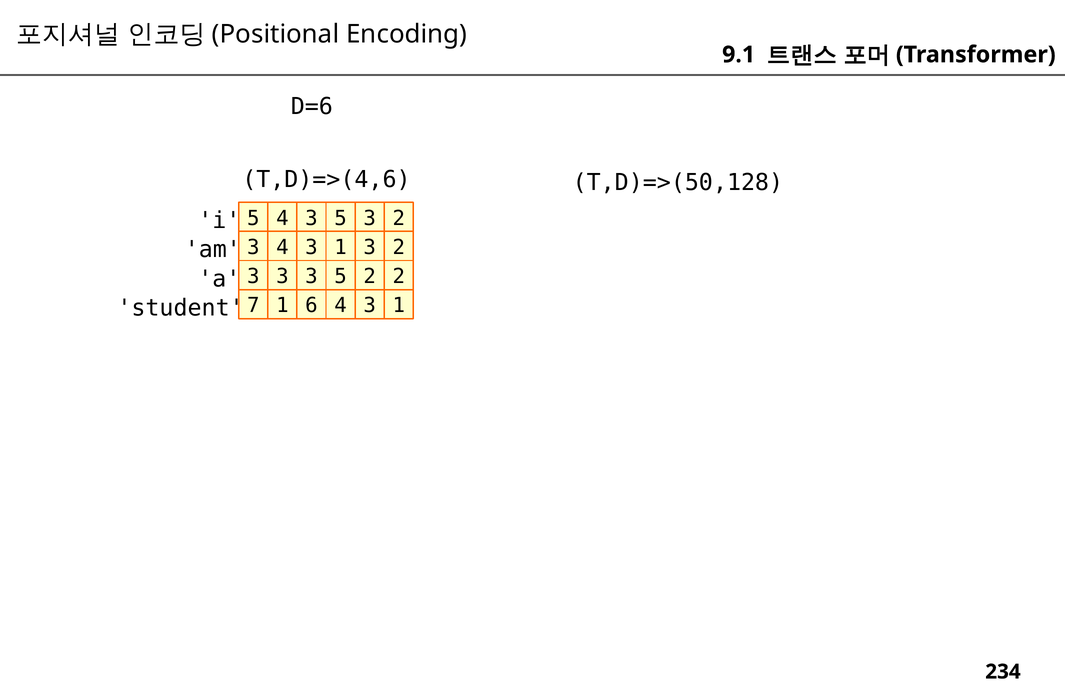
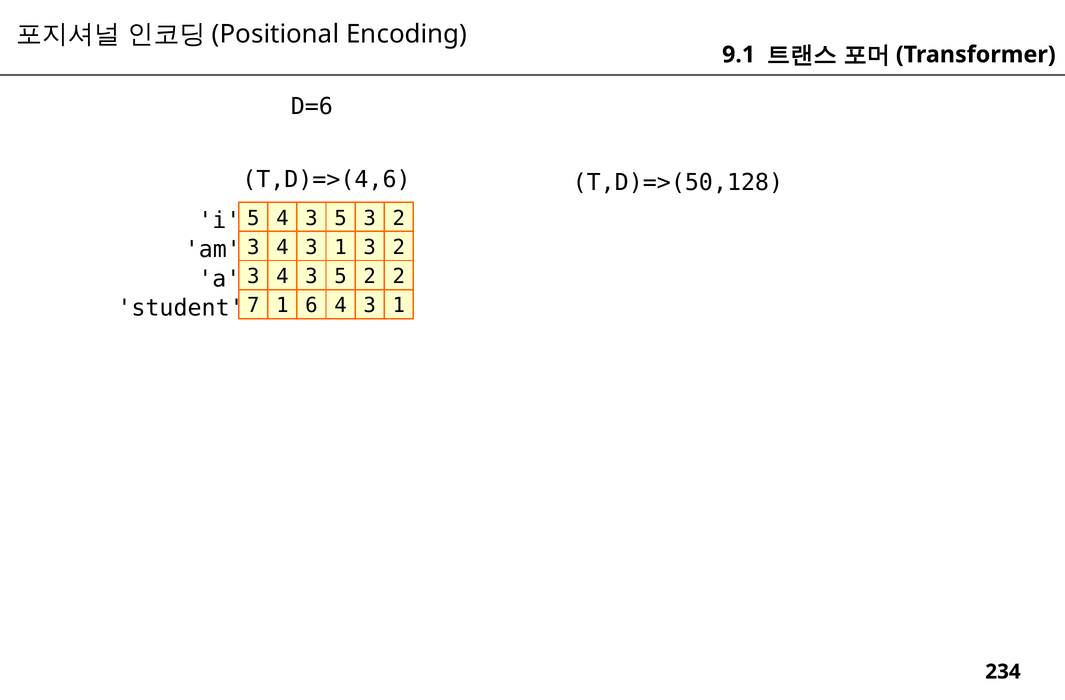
3: 3 -> 4 (282, 276)
